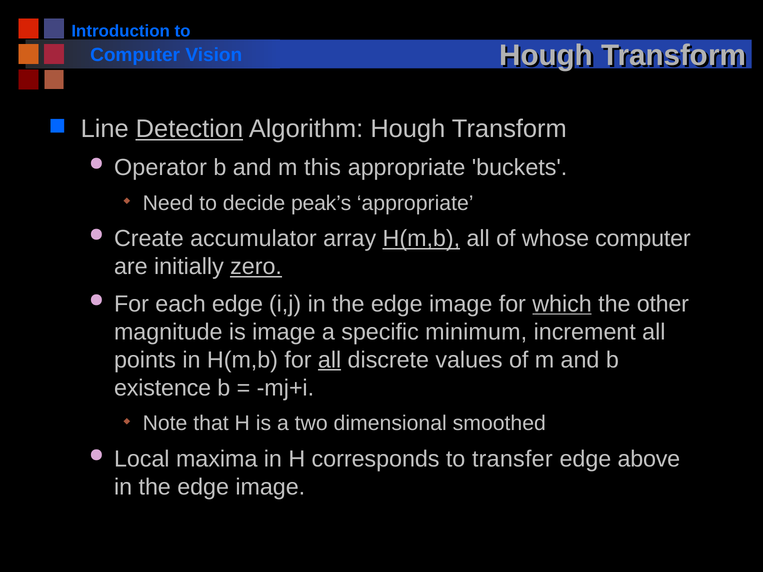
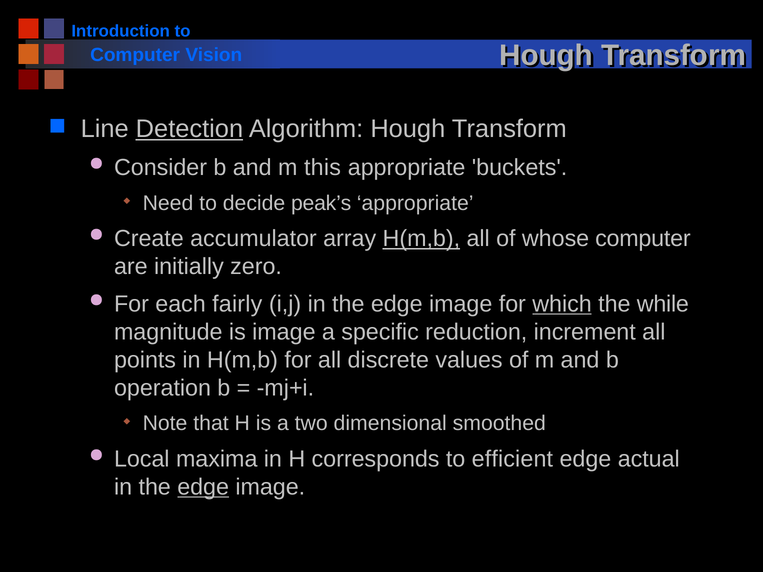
Operator: Operator -> Consider (161, 168)
zero underline: present -> none (256, 267)
each edge: edge -> fairly (237, 304)
other: other -> while (663, 304)
minimum: minimum -> reduction (476, 332)
all underline: present -> none (330, 360)
existence: existence -> operation (163, 388)
transfer: transfer -> efficient (512, 459)
above: above -> actual (649, 459)
edge underline: none -> present (203, 487)
